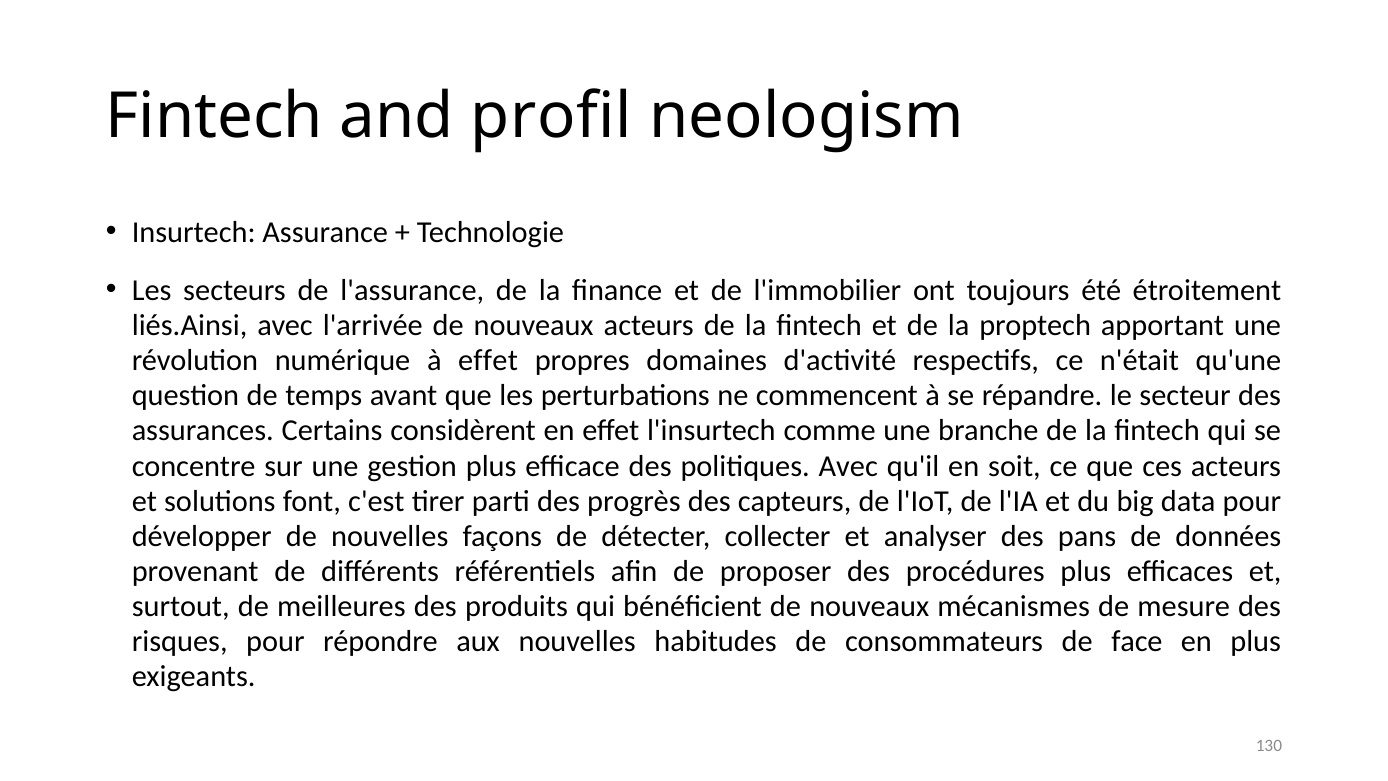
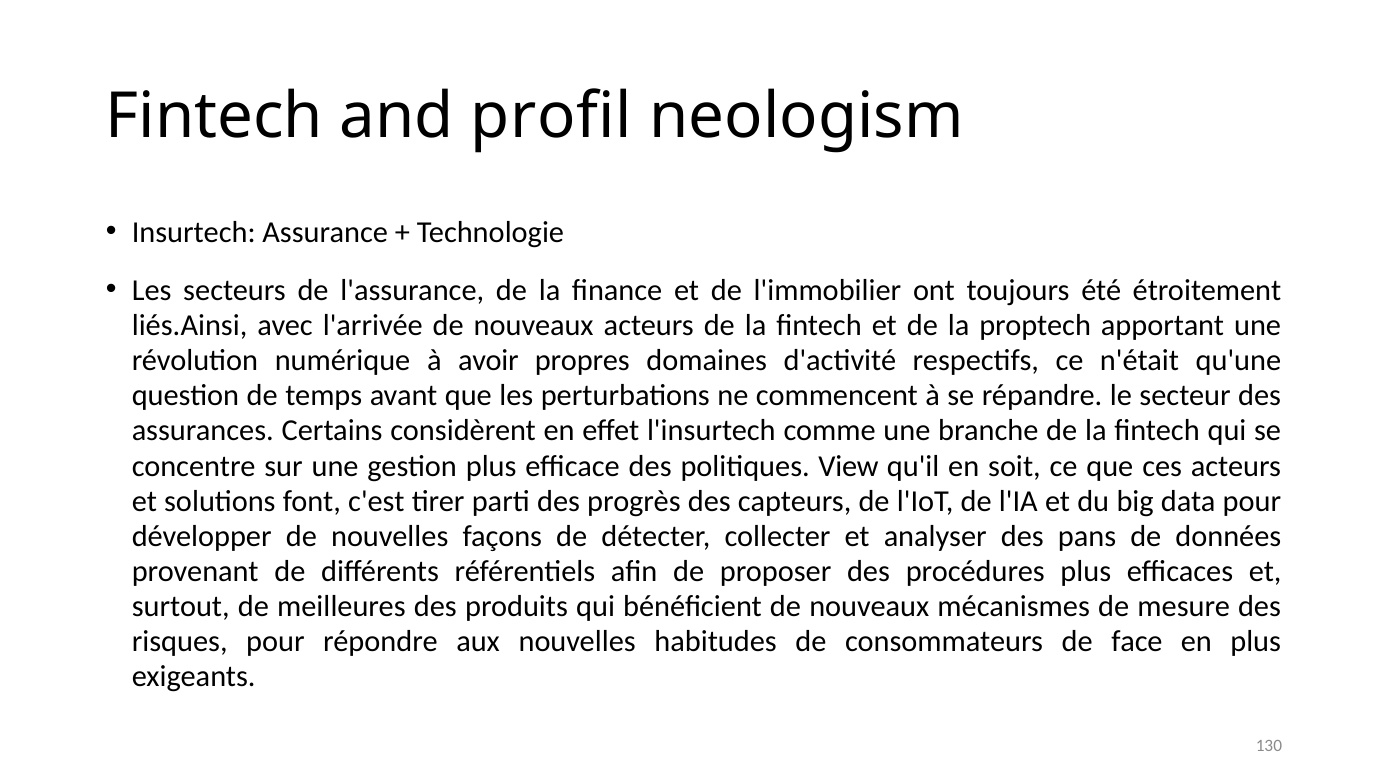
à effet: effet -> avoir (488, 361)
politiques Avec: Avec -> View (848, 466)
